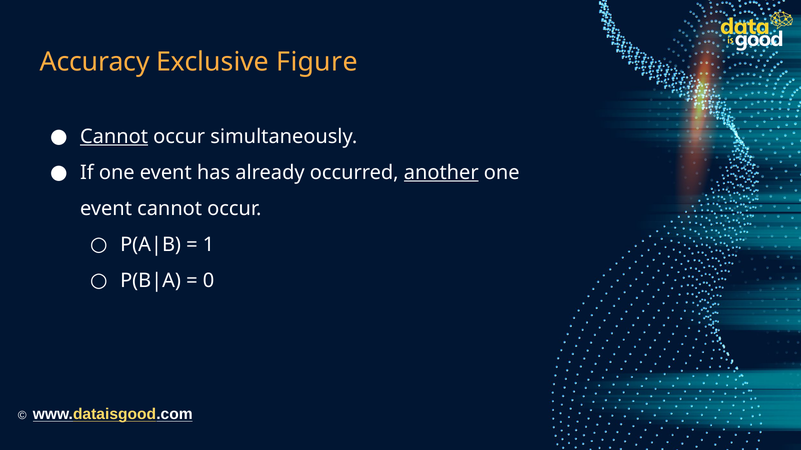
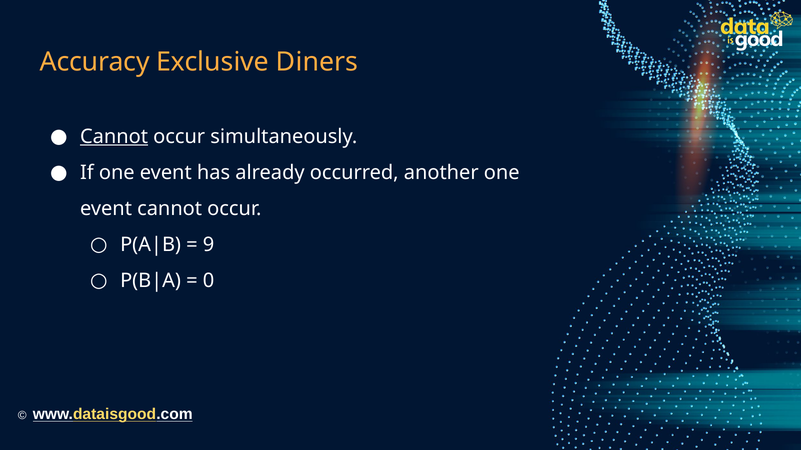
Figure: Figure -> Diners (317, 62)
another underline: present -> none (441, 173)
1: 1 -> 9 (209, 245)
